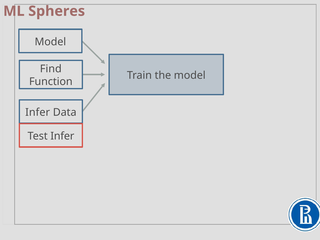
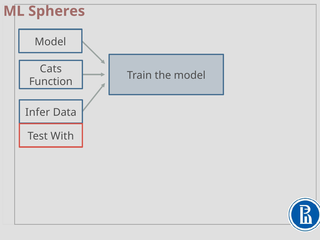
Find: Find -> Cats (51, 69)
Test Infer: Infer -> With (62, 136)
